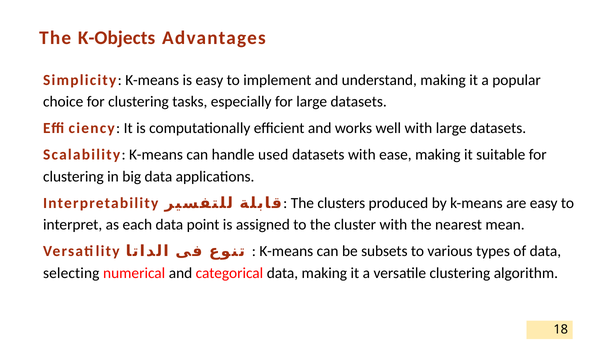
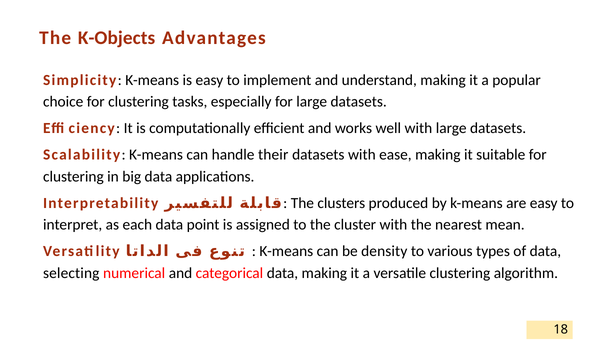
used: used -> their (273, 155)
subsets: subsets -> density (384, 251)
